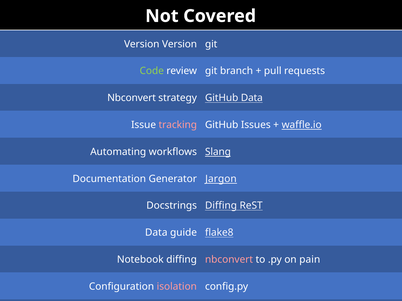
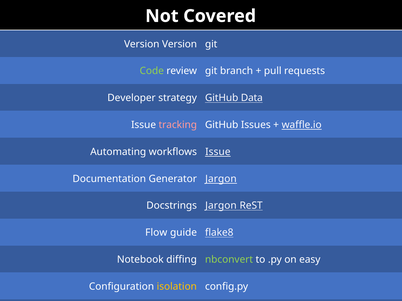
Nbconvert: Nbconvert -> Developer (132, 98)
workflows Slang: Slang -> Issue (218, 152)
Docstrings Diffing: Diffing -> Jargon (221, 206)
Data: Data -> Flow (156, 233)
nbconvert colour: pink -> light green (229, 260)
pain: pain -> easy (310, 260)
isolation colour: pink -> yellow (177, 287)
